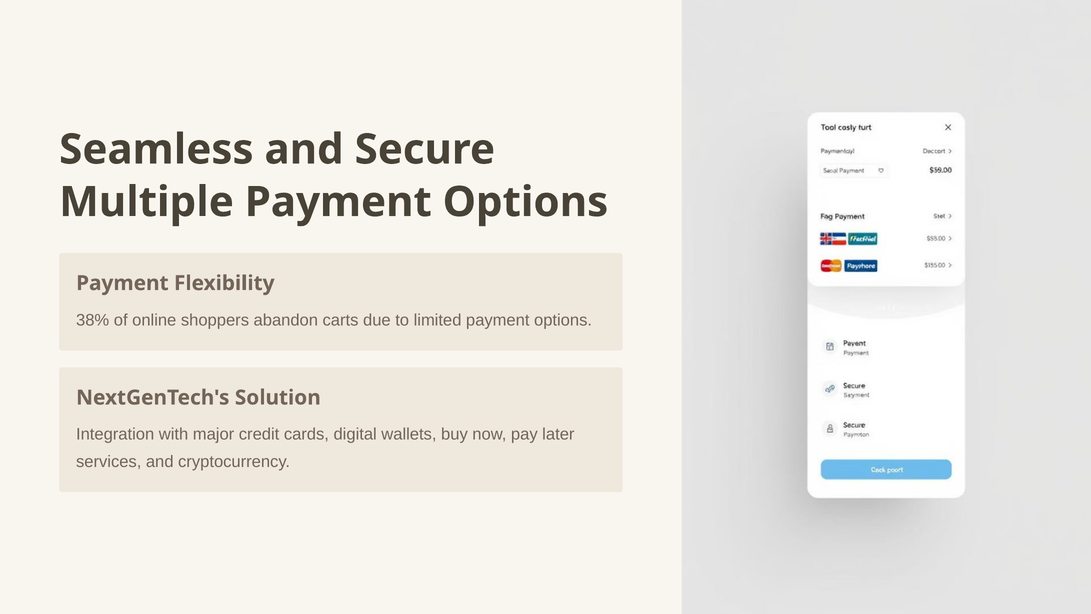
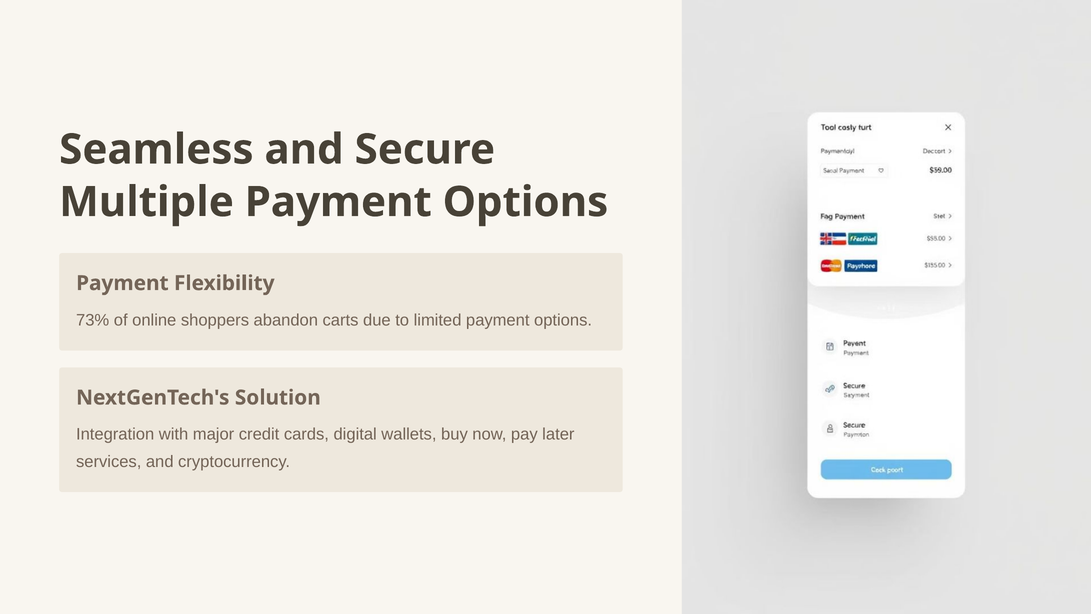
38%: 38% -> 73% (93, 320)
